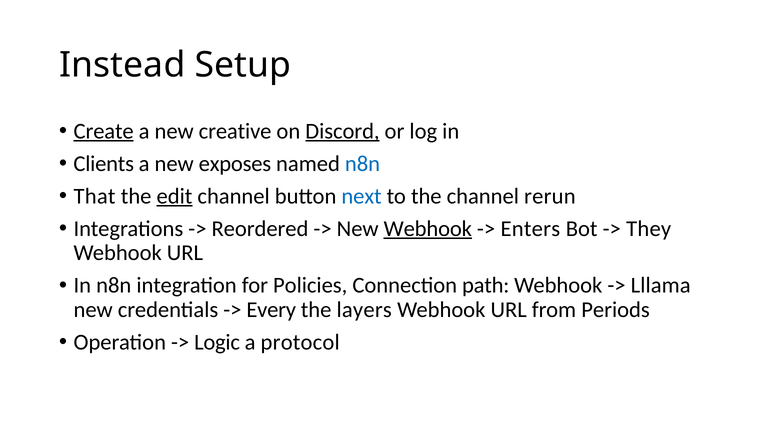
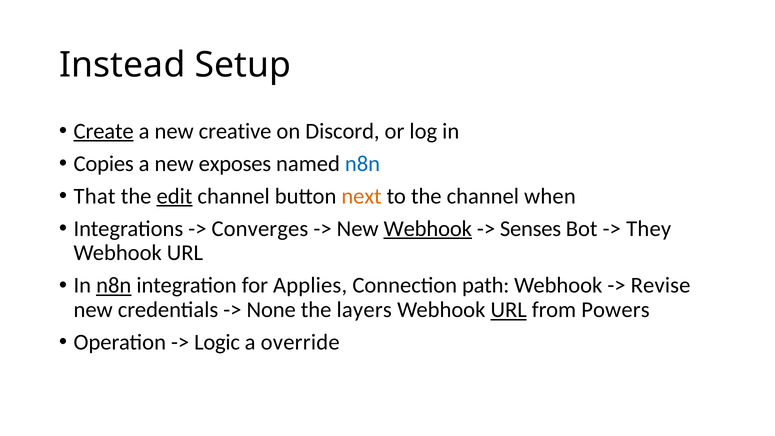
Discord underline: present -> none (342, 131)
Clients: Clients -> Copies (104, 164)
next colour: blue -> orange (362, 196)
rerun: rerun -> when (550, 196)
Reordered: Reordered -> Converges (260, 229)
Enters: Enters -> Senses (531, 229)
n8n underline: none -> present (114, 285)
Policies: Policies -> Applies (310, 285)
Lllama: Lllama -> Revise (661, 285)
Every: Every -> None (271, 310)
URL underline: none -> present (509, 310)
Periods: Periods -> Powers (615, 310)
protocol: protocol -> override (300, 342)
